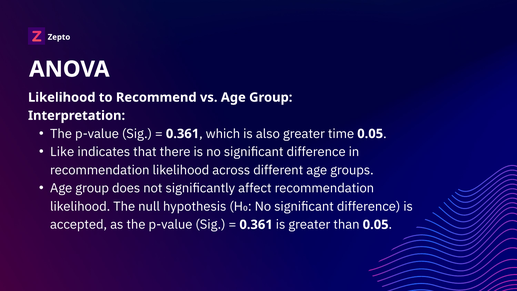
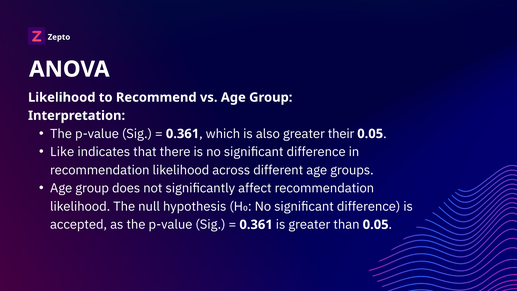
time: time -> their (341, 134)
